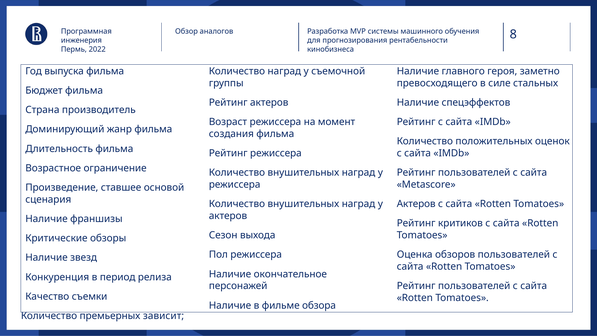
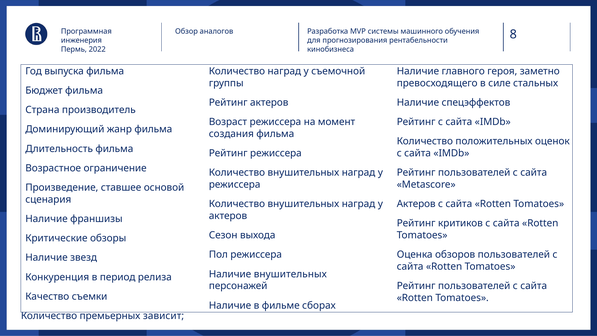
Наличие окончательное: окончательное -> внушительных (290, 274)
обзора: обзора -> сборах (319, 305)
